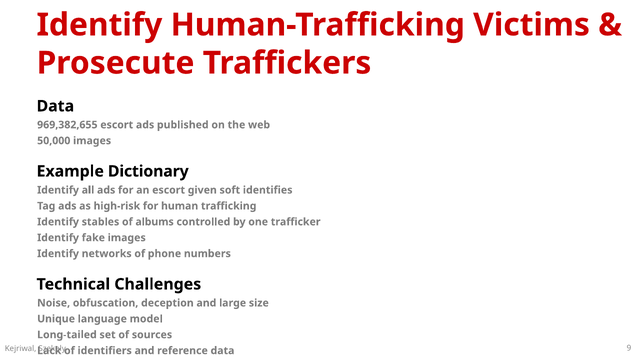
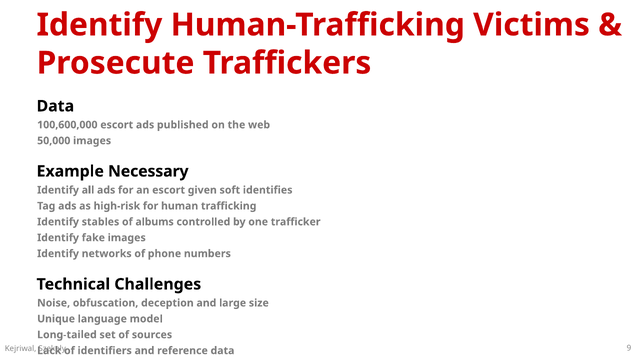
969,382,655: 969,382,655 -> 100,600,000 (67, 125)
Dictionary: Dictionary -> Necessary (148, 171)
